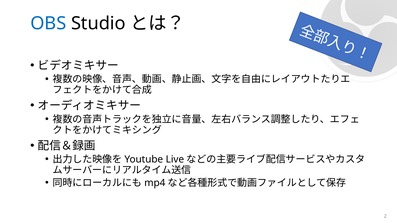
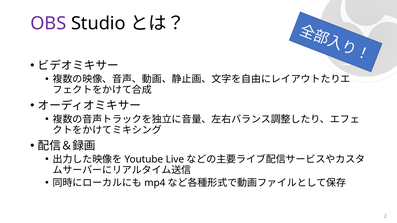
OBS colour: blue -> purple (48, 23)
